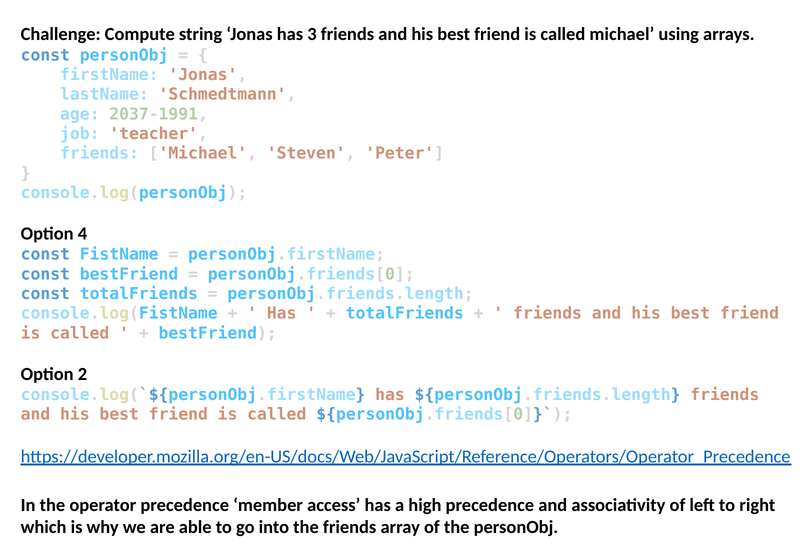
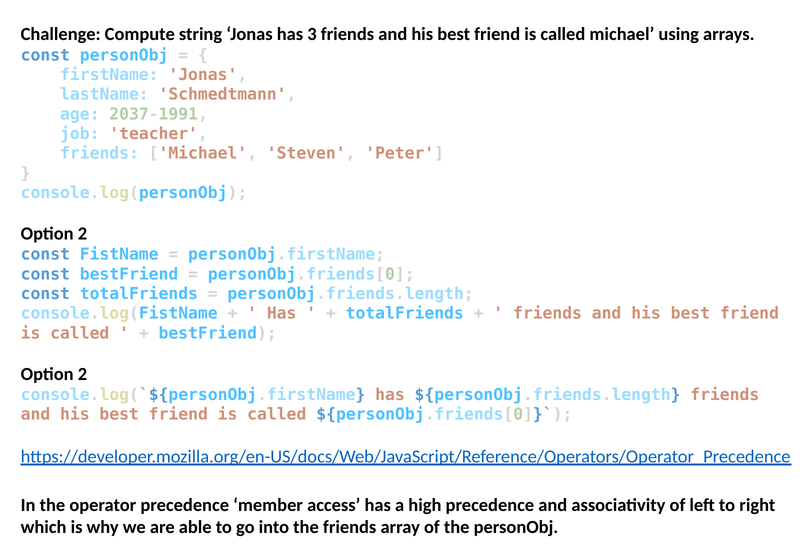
4: 4 -> 2 (82, 234)
